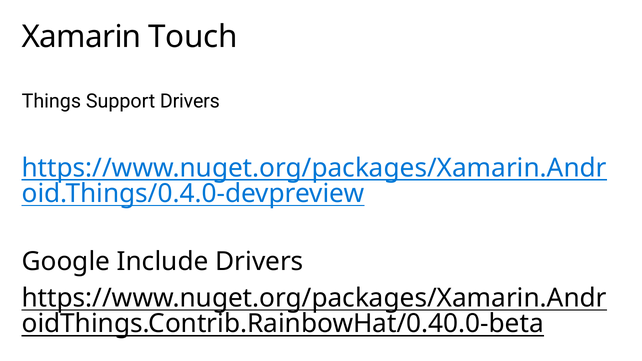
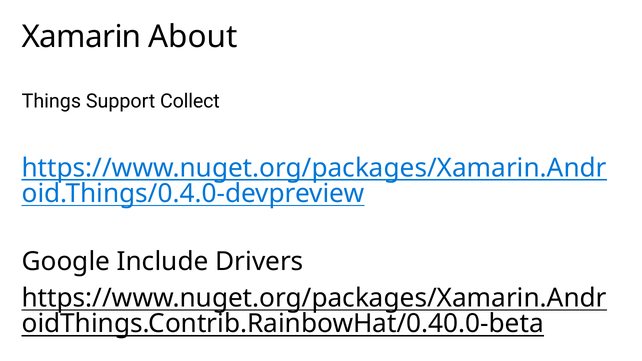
Touch: Touch -> About (193, 37)
Support Drivers: Drivers -> Collect (190, 101)
